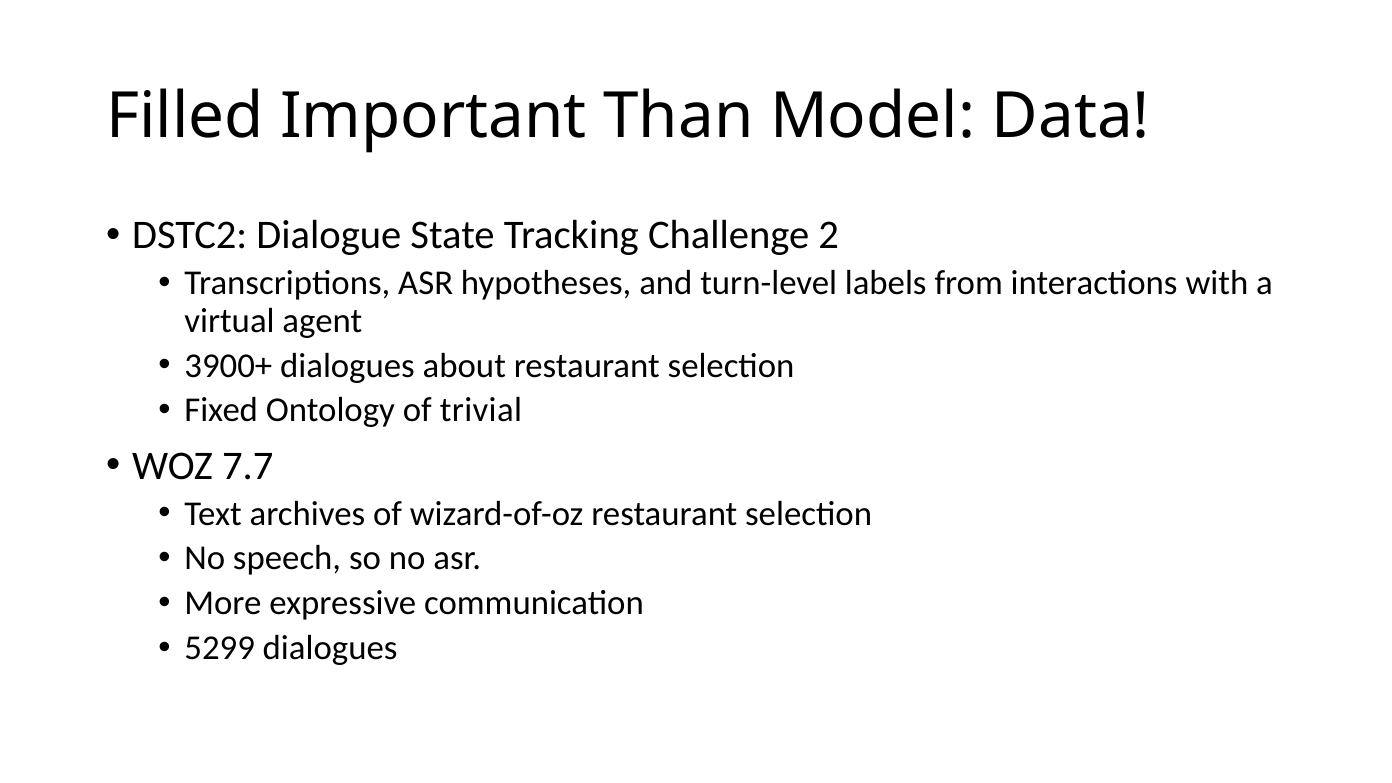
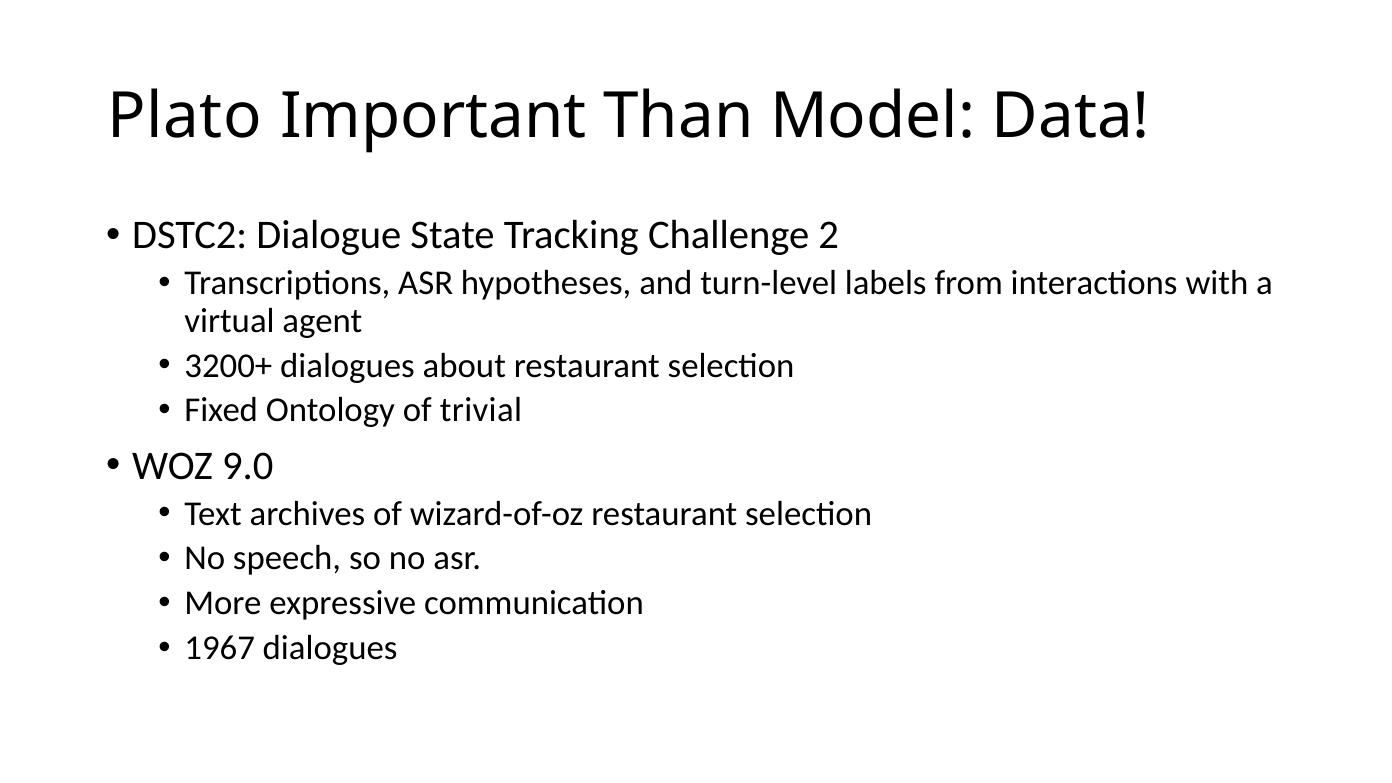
Filled: Filled -> Plato (185, 117)
3900+: 3900+ -> 3200+ (228, 366)
7.7: 7.7 -> 9.0 (248, 466)
5299: 5299 -> 1967 (220, 648)
